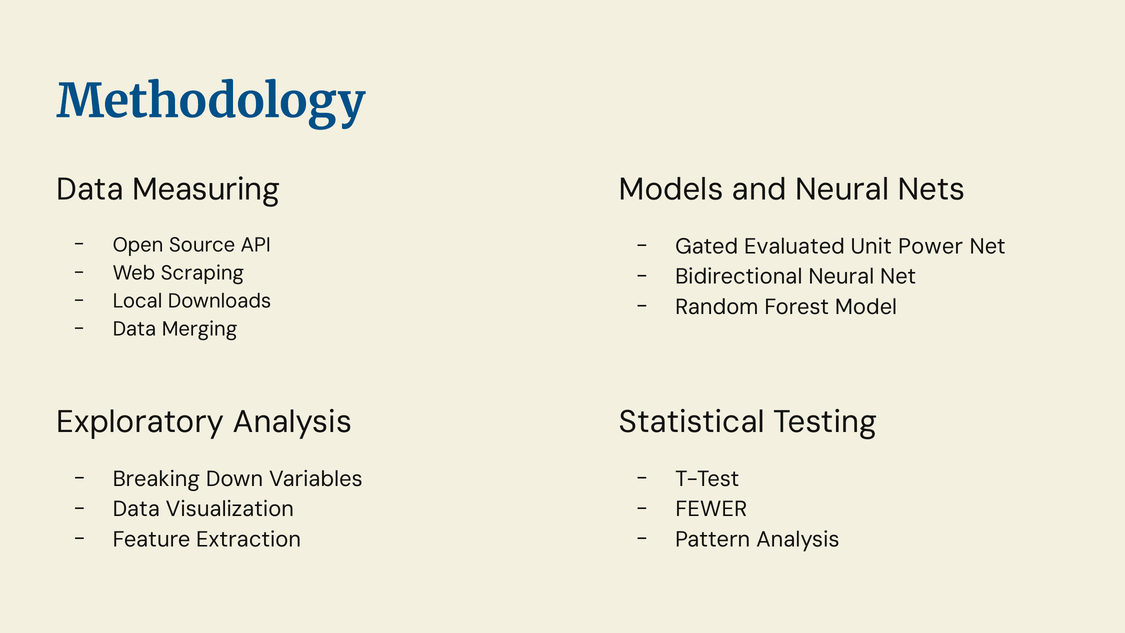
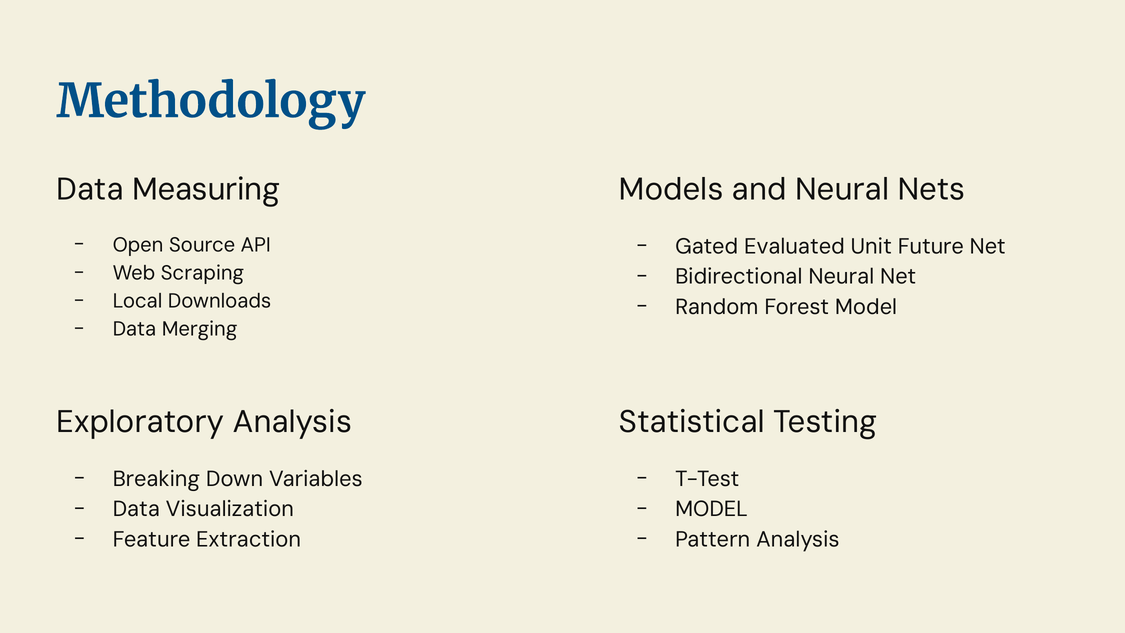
Power: Power -> Future (931, 246)
FEWER: FEWER -> MODEL (711, 509)
